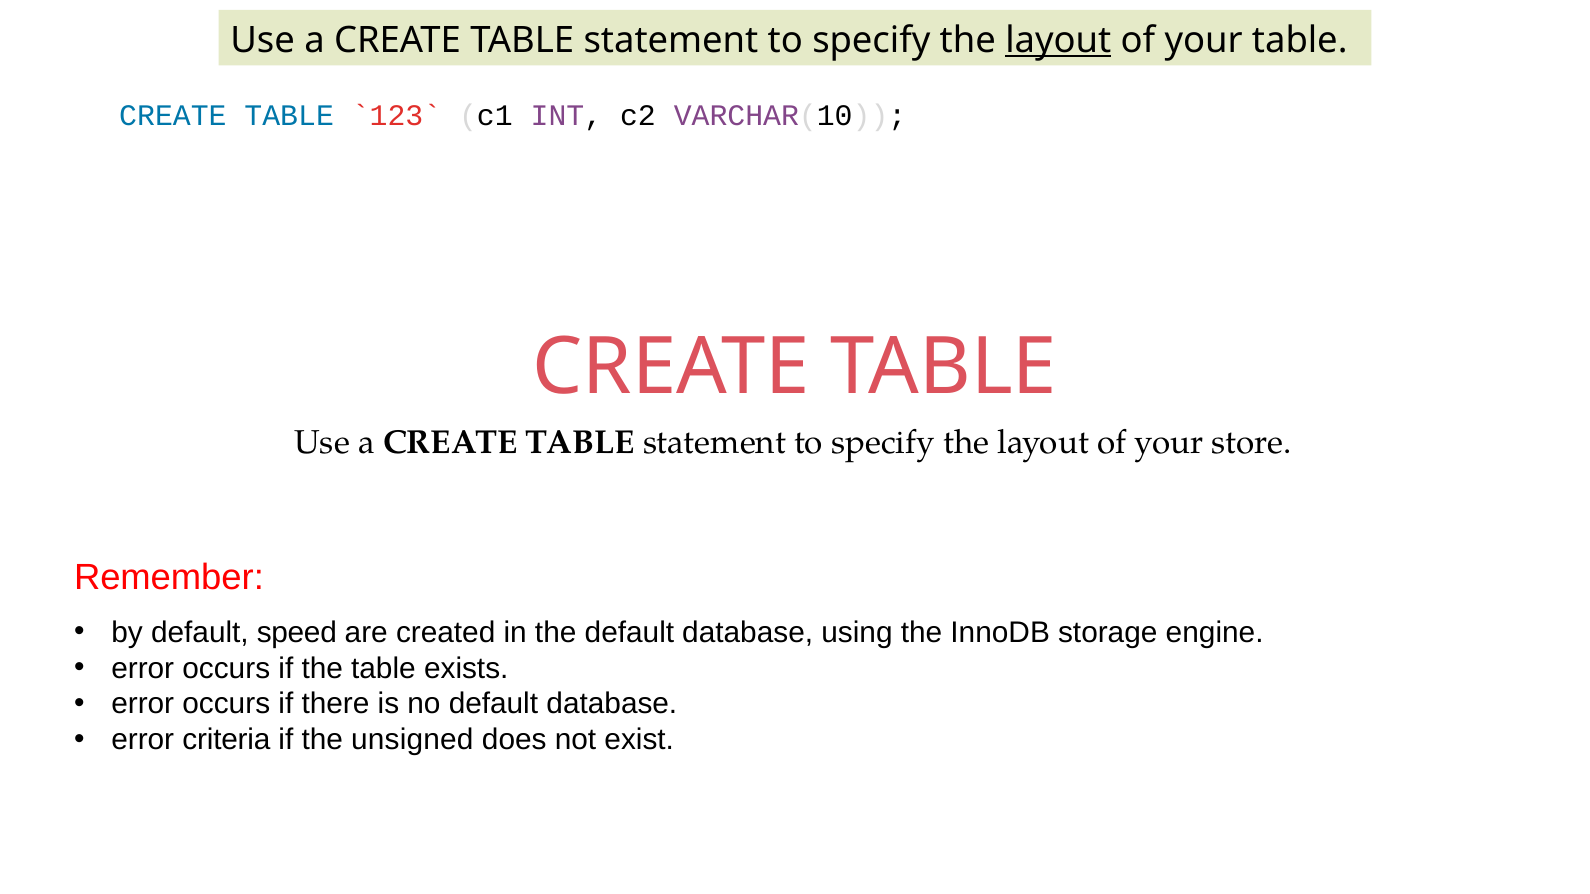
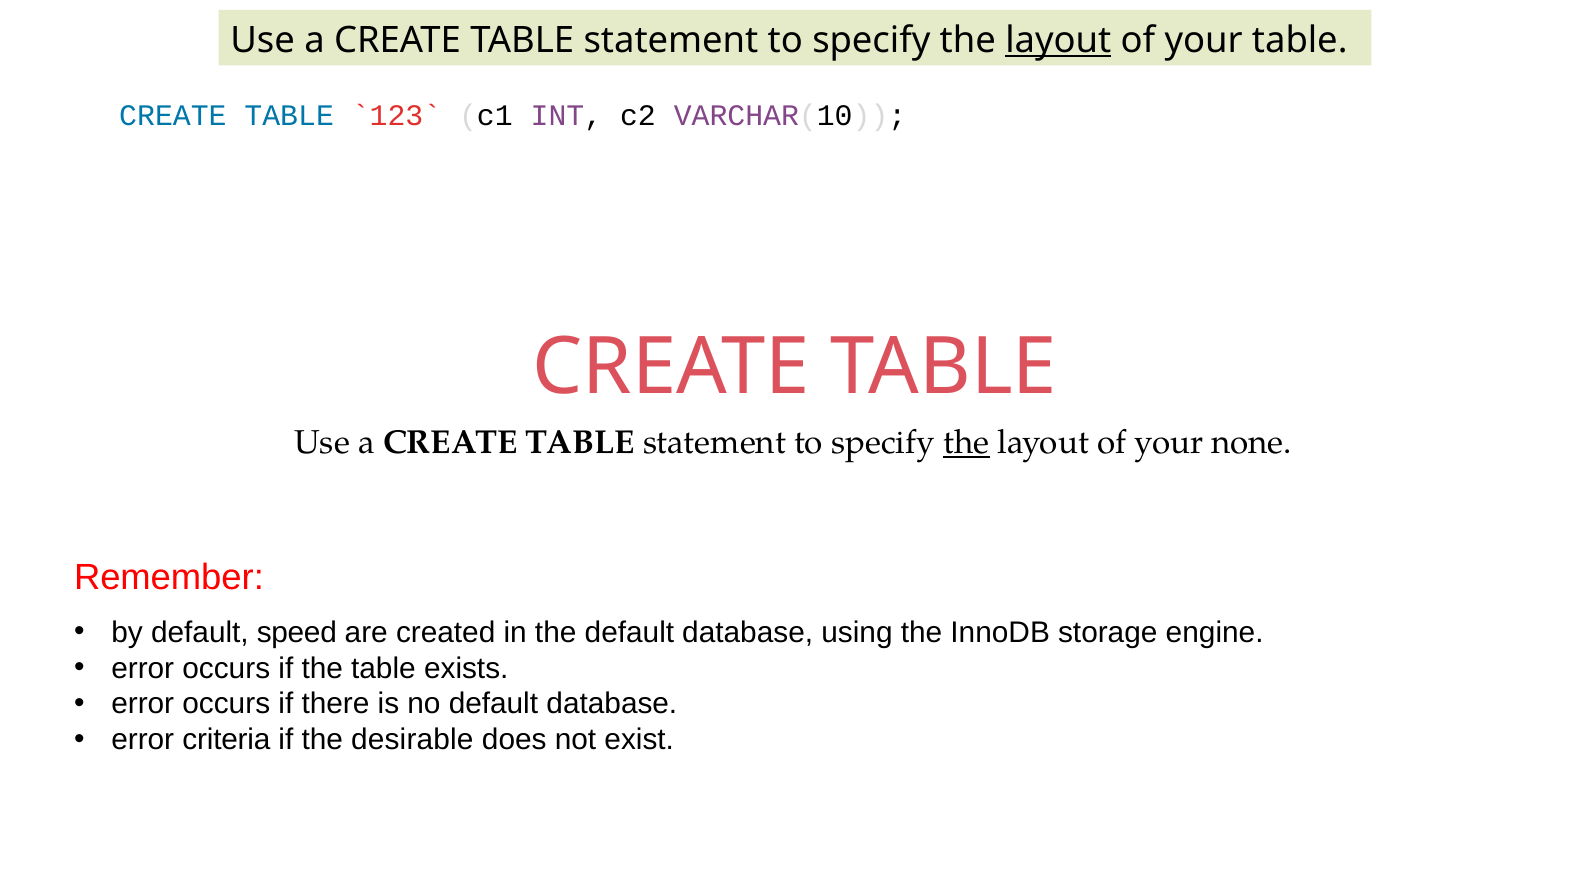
the underline: none -> present (966, 443)
store: store -> none (1252, 443)
unsigned: unsigned -> desirable (412, 740)
